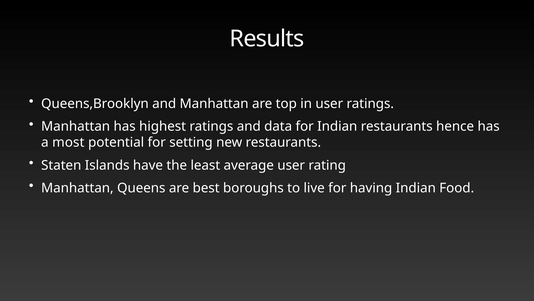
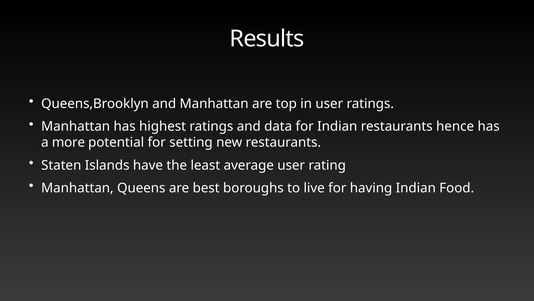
most: most -> more (68, 142)
